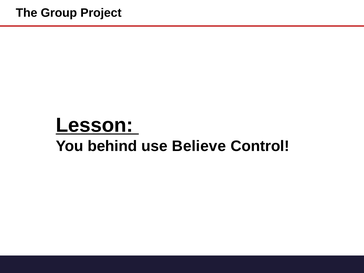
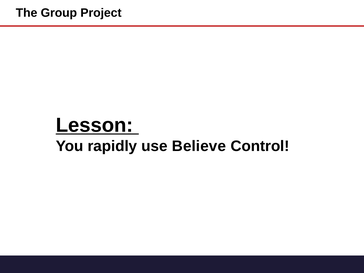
behind: behind -> rapidly (112, 146)
